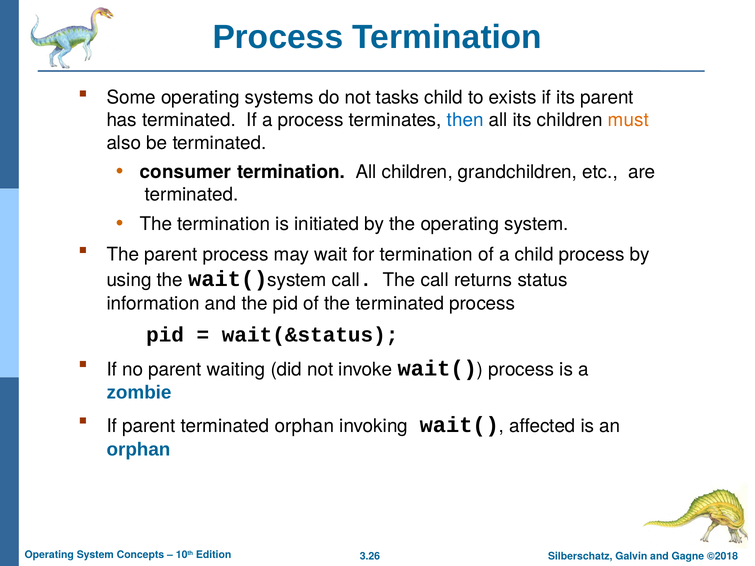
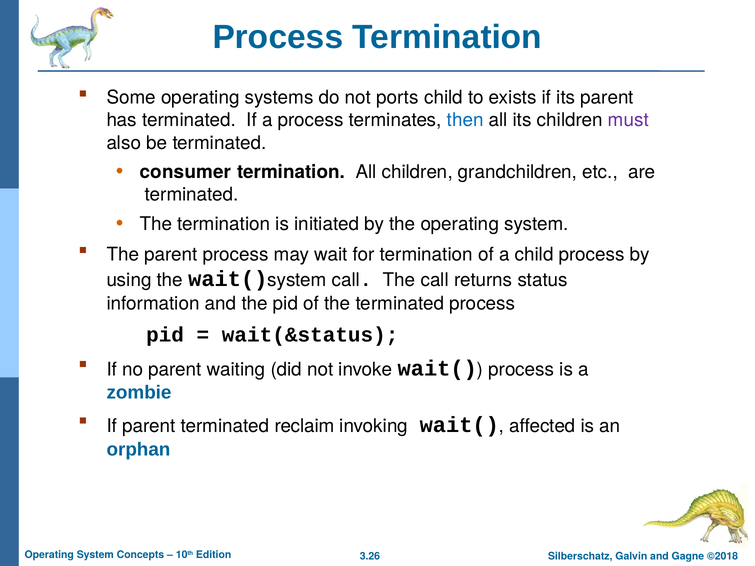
tasks: tasks -> ports (397, 98)
must colour: orange -> purple (628, 120)
terminated orphan: orphan -> reclaim (304, 426)
